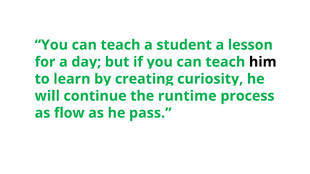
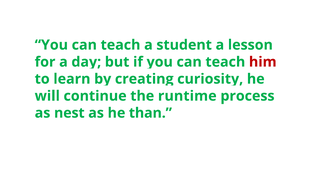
him colour: black -> red (263, 62)
flow: flow -> nest (69, 113)
pass: pass -> than (150, 113)
